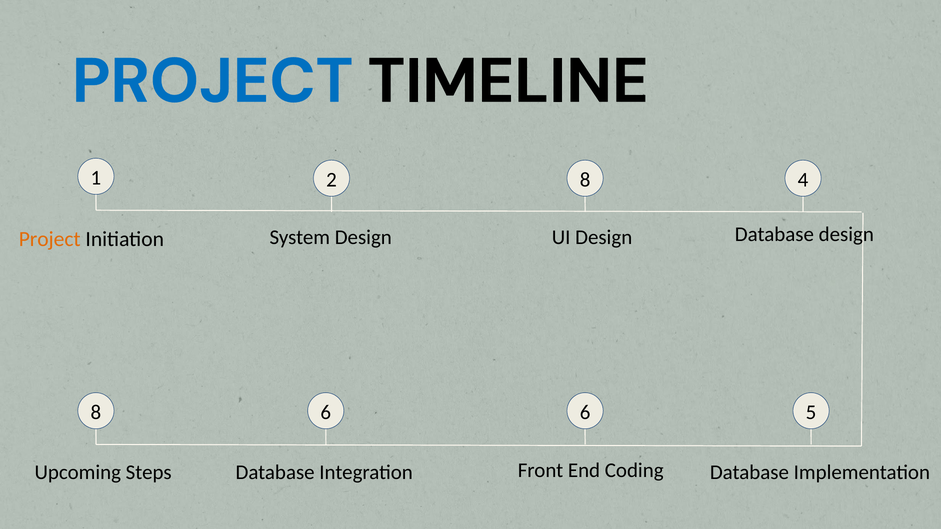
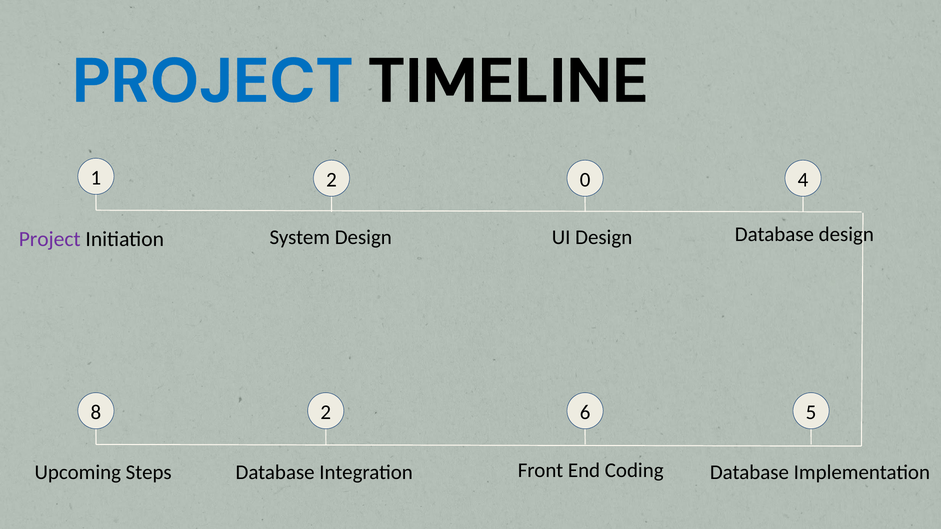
2 8: 8 -> 0 (585, 180)
Project colour: orange -> purple (50, 239)
8 6: 6 -> 2 (326, 412)
